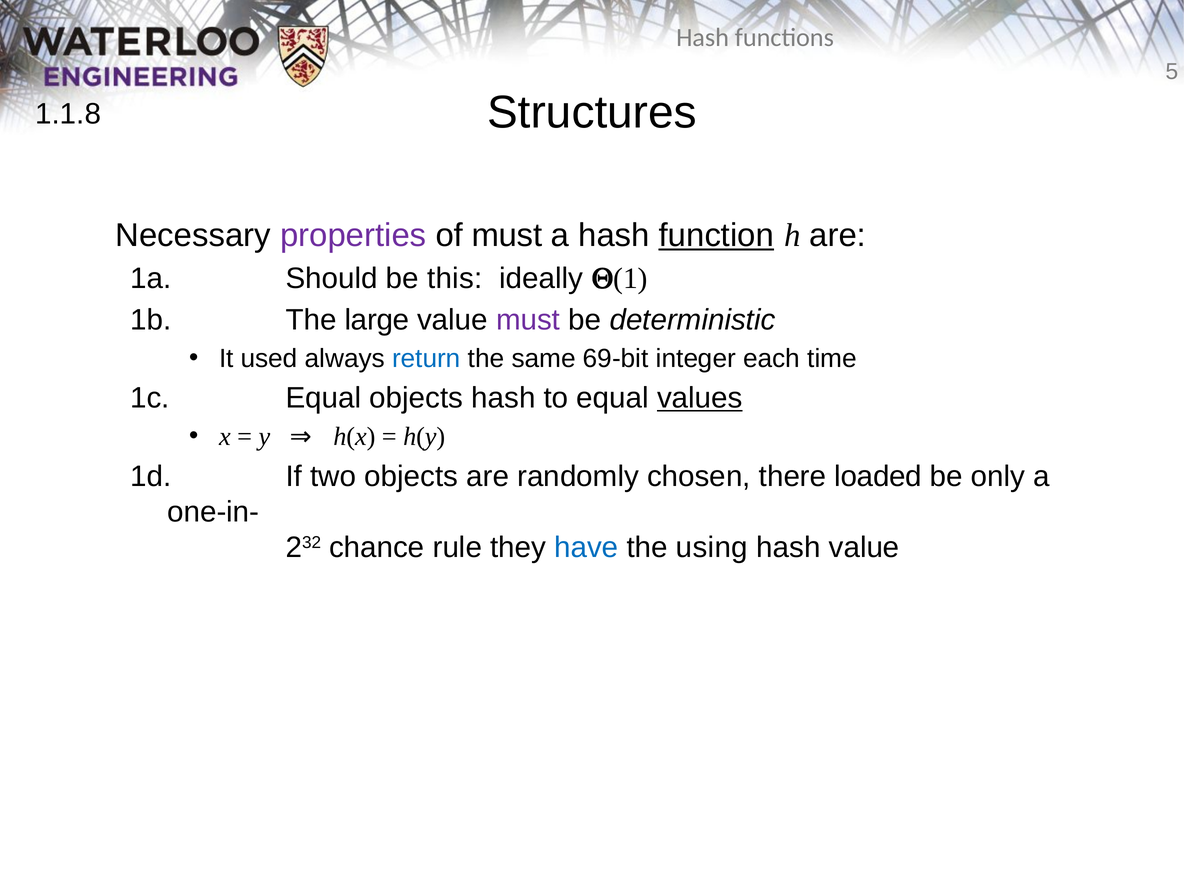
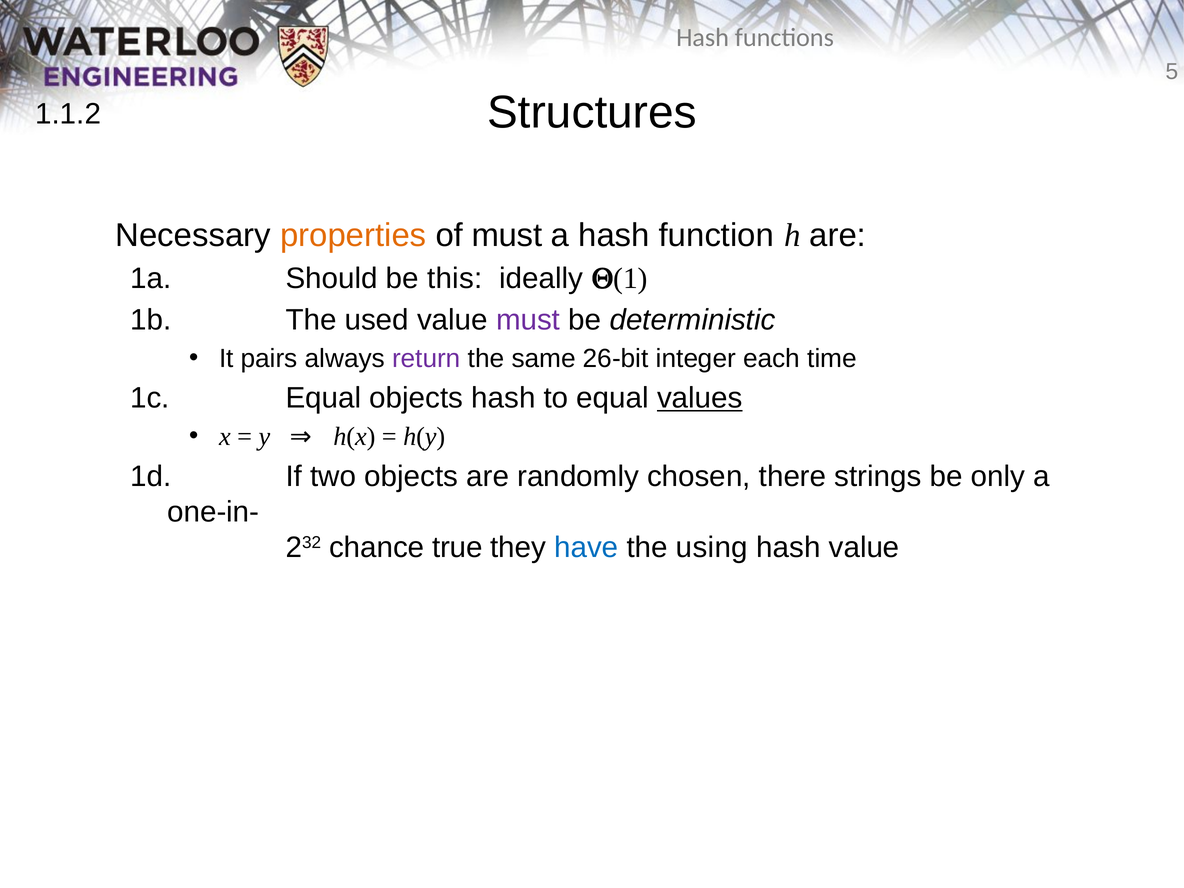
1.1.8: 1.1.8 -> 1.1.2 (68, 114)
properties colour: purple -> orange (353, 235)
function underline: present -> none (716, 235)
large: large -> used (377, 320)
used: used -> pairs (269, 358)
return colour: blue -> purple (426, 358)
69-bit: 69-bit -> 26-bit (616, 358)
loaded: loaded -> strings (878, 476)
rule: rule -> true (457, 547)
